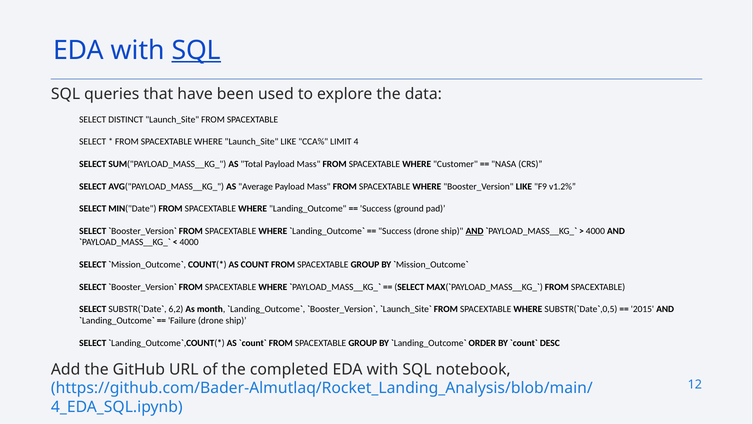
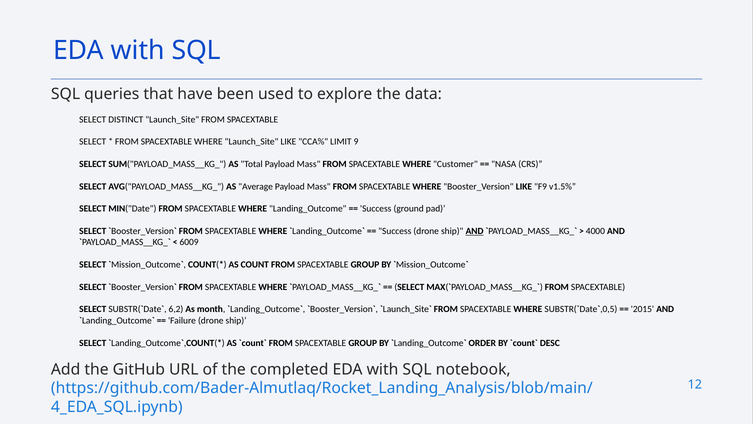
SQL underline: present -> none (196, 50)
4: 4 -> 9 (356, 142)
v1.2%: v1.2% -> v1.5% (562, 186)
4000: 4000 -> 6009 (189, 242)
